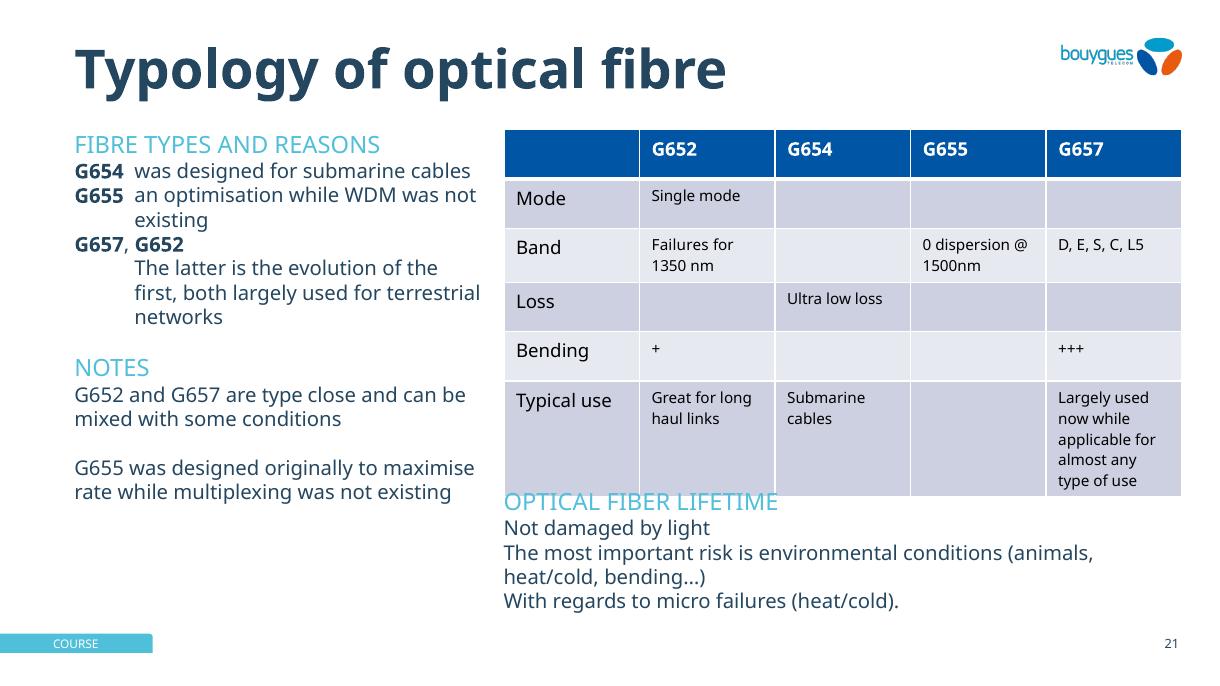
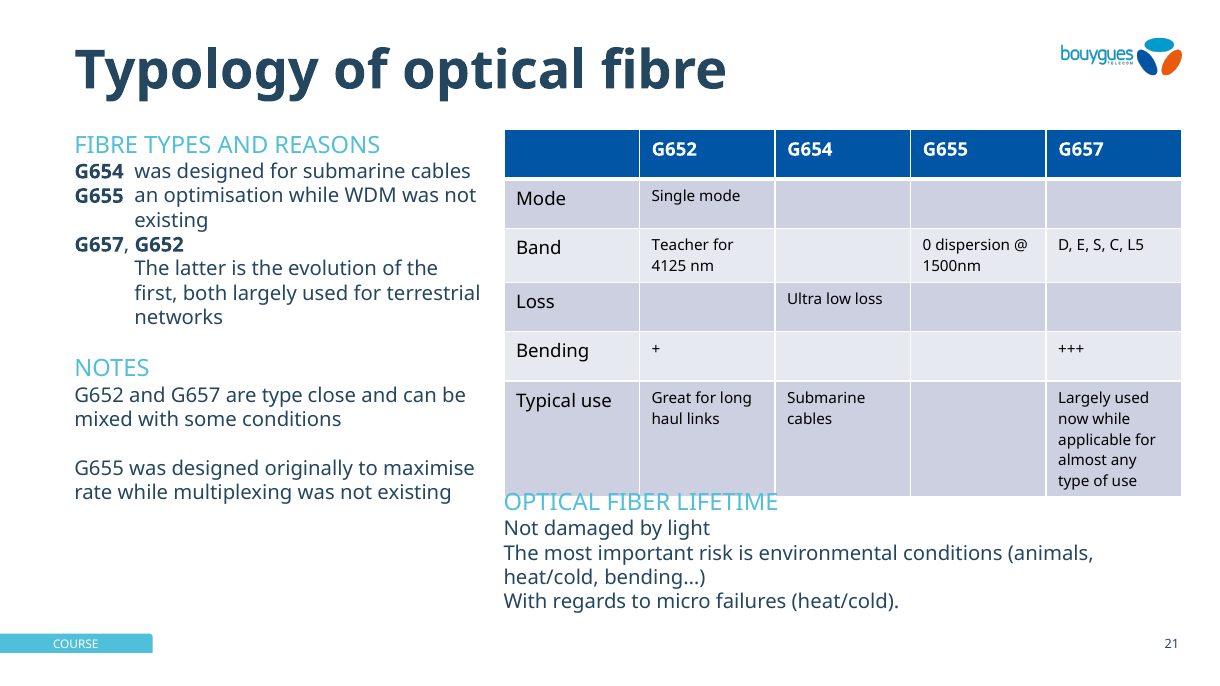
Band Failures: Failures -> Teacher (680, 246)
1350: 1350 -> 4125 (669, 267)
